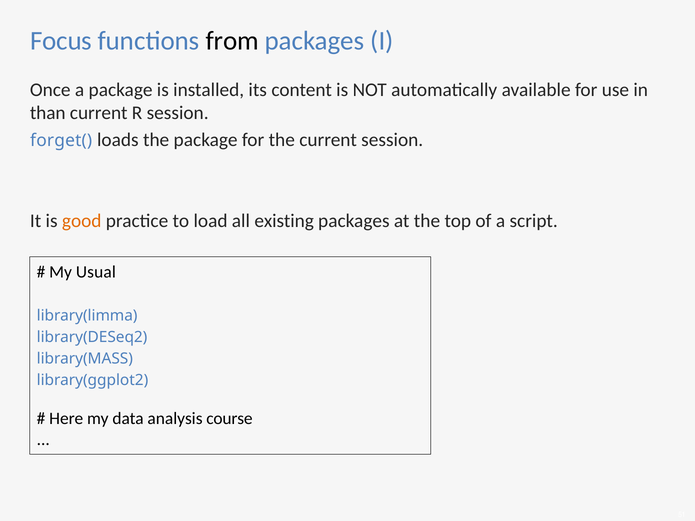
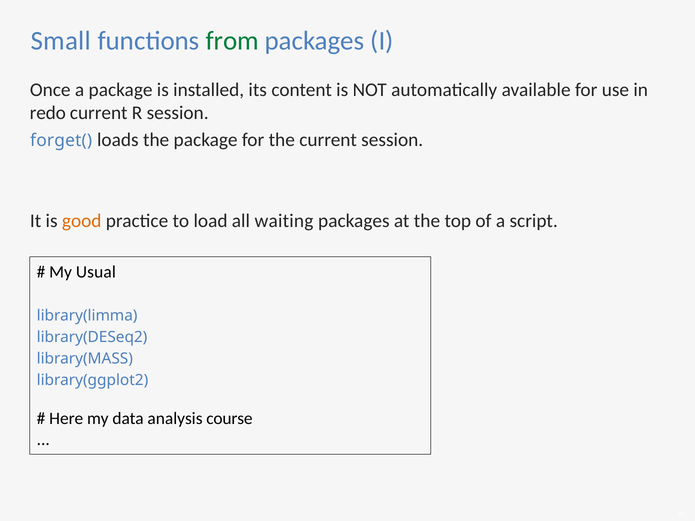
Focus: Focus -> Small (61, 41)
from colour: black -> green (232, 41)
than: than -> redo (48, 113)
existing: existing -> waiting (284, 221)
